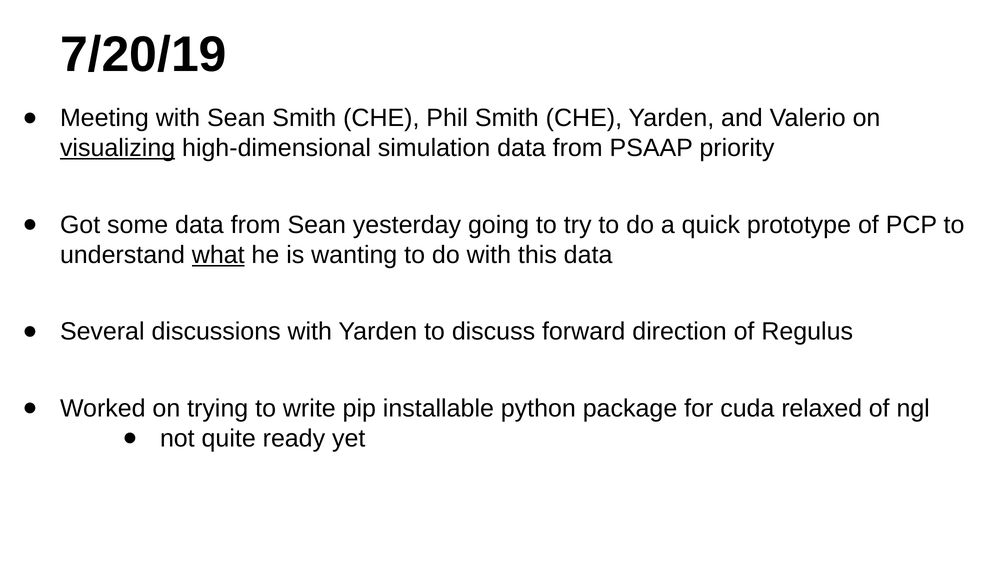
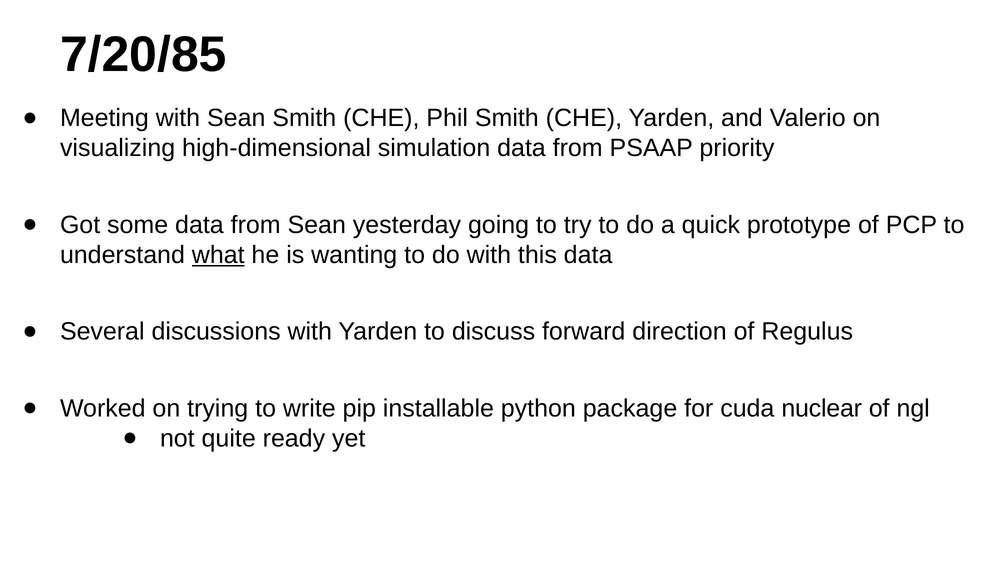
7/20/19: 7/20/19 -> 7/20/85 (143, 55)
visualizing underline: present -> none (118, 148)
relaxed: relaxed -> nuclear (822, 408)
